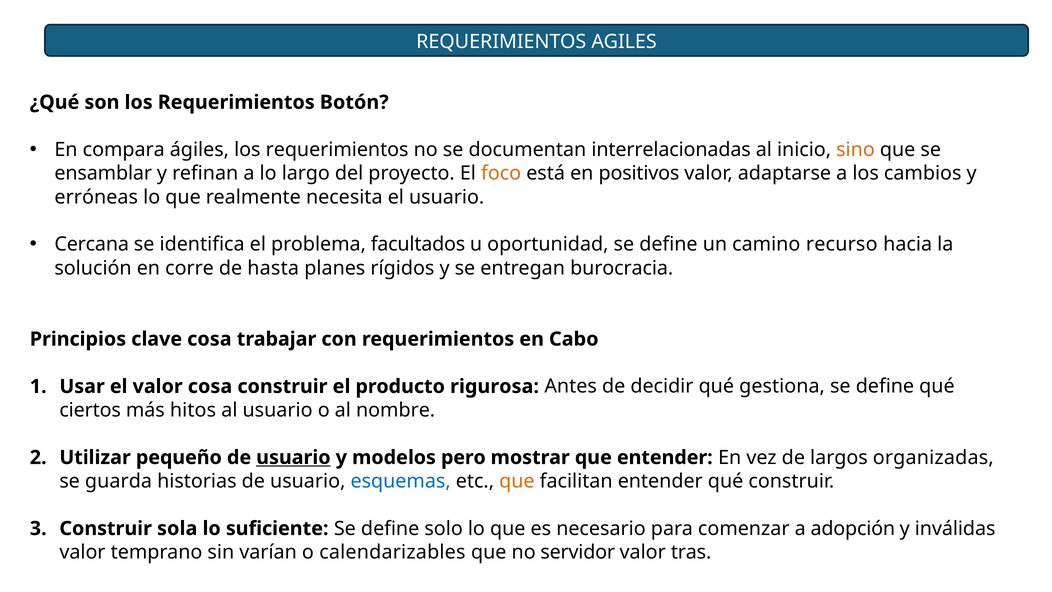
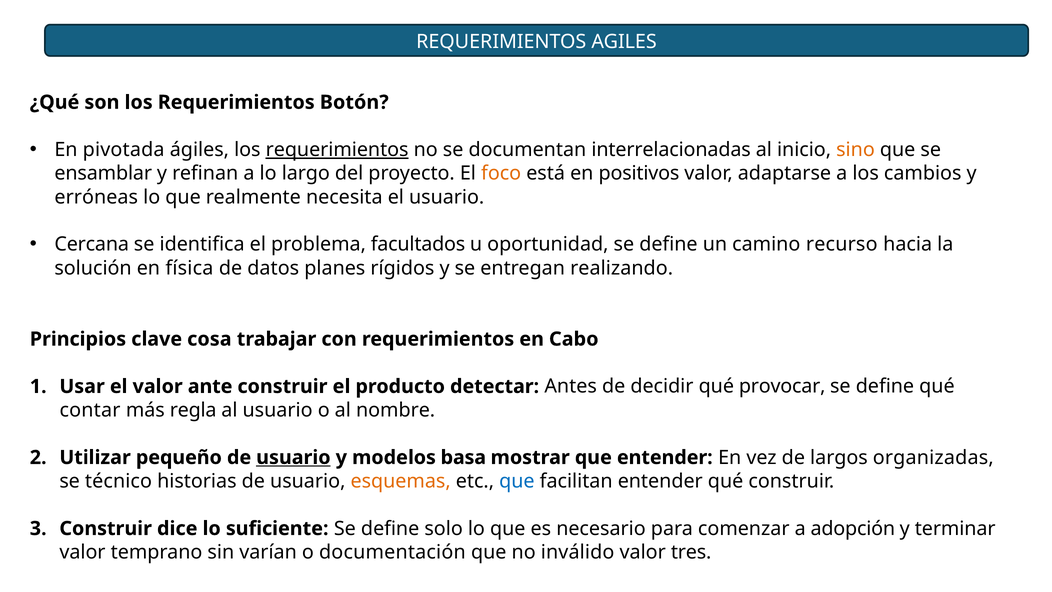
compara: compara -> pivotada (124, 150)
requerimientos underline: none -> present (337, 150)
corre: corre -> física (189, 268)
hasta: hasta -> datos (273, 268)
burocracia: burocracia -> realizando (622, 268)
valor cosa: cosa -> ante (210, 386)
rigurosa: rigurosa -> detectar (495, 386)
gestiona: gestiona -> provocar (782, 386)
ciertos: ciertos -> contar (90, 410)
hitos: hitos -> regla (193, 410)
pero: pero -> basa (463, 457)
guarda: guarda -> técnico (118, 481)
esquemas colour: blue -> orange (401, 481)
que colour: orange -> blue (517, 481)
sola: sola -> dice (177, 528)
inválidas: inválidas -> terminar (955, 528)
calendarizables: calendarizables -> documentación (392, 552)
servidor: servidor -> inválido (578, 552)
tras: tras -> tres (691, 552)
